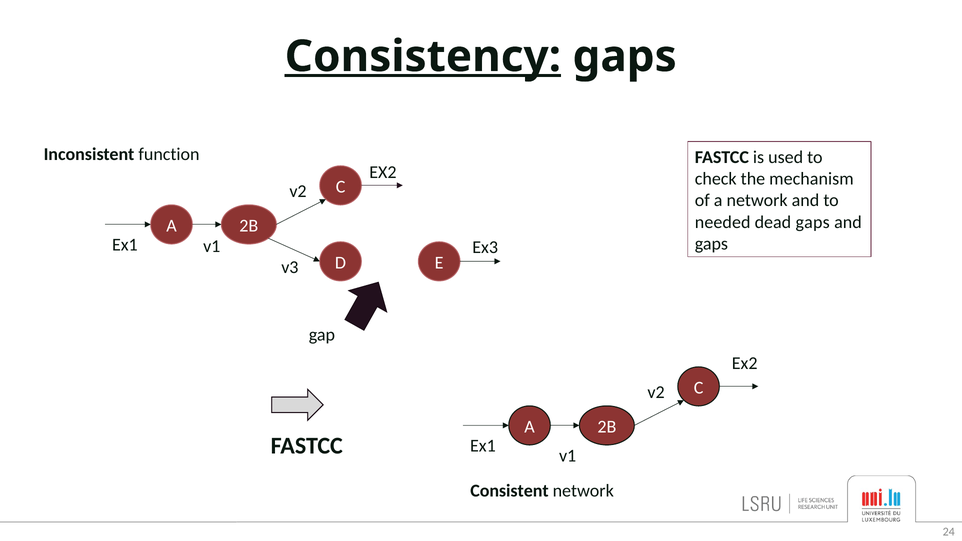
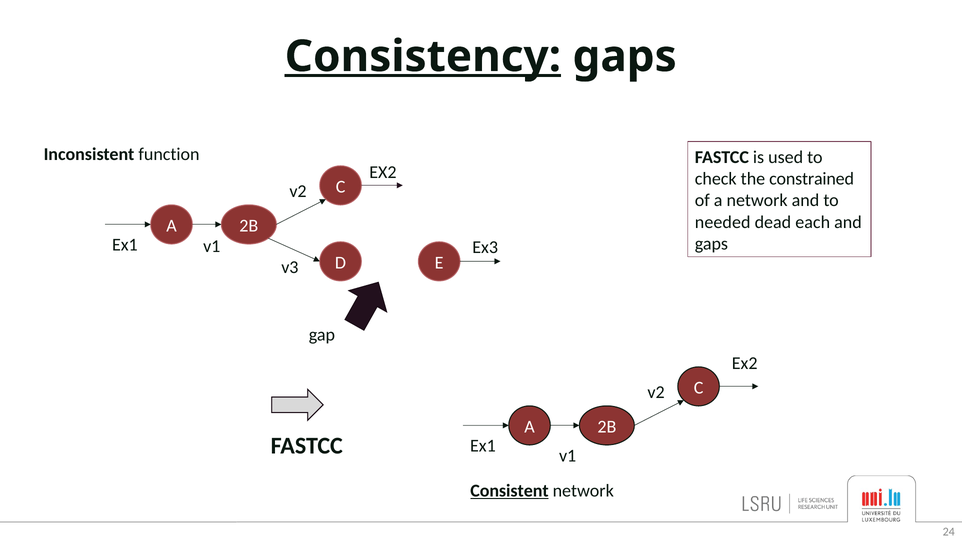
mechanism: mechanism -> constrained (812, 179)
dead gaps: gaps -> each (813, 222)
Consistent underline: none -> present (509, 491)
